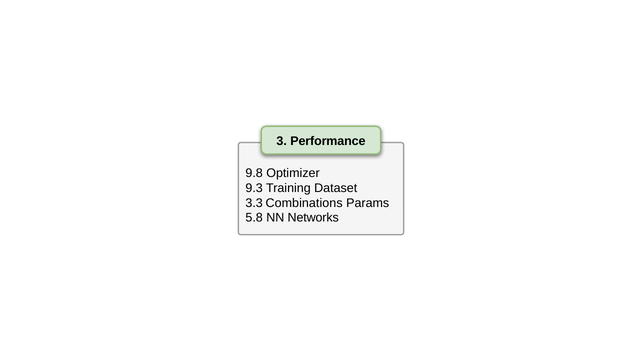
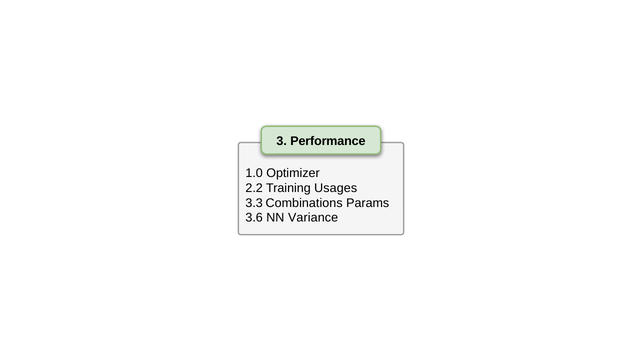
9.8: 9.8 -> 1.0 (254, 173)
9.3: 9.3 -> 2.2 (254, 188)
Dataset: Dataset -> Usages (336, 188)
5.8: 5.8 -> 3.6 (254, 218)
Networks: Networks -> Variance (313, 218)
